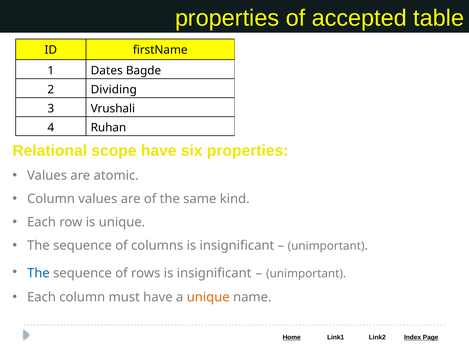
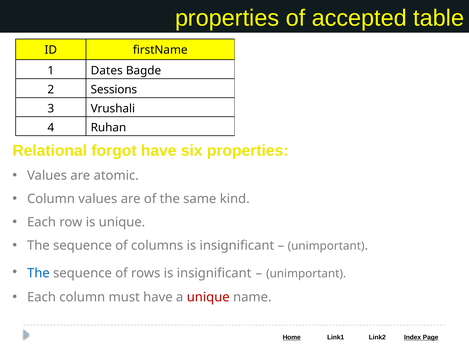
Dividing: Dividing -> Sessions (114, 90)
scope: scope -> forgot (114, 151)
unique colour: orange -> red (208, 298)
